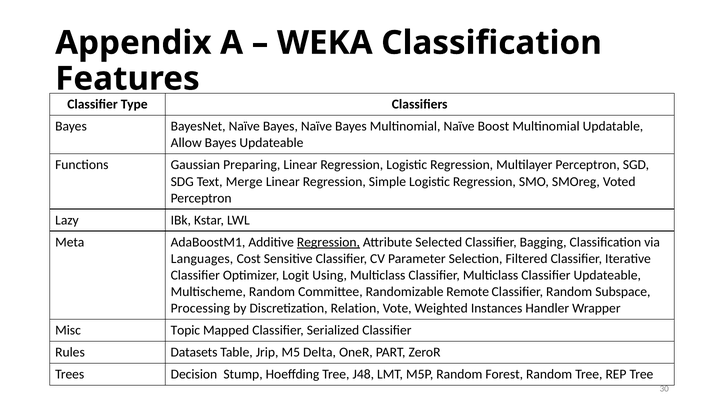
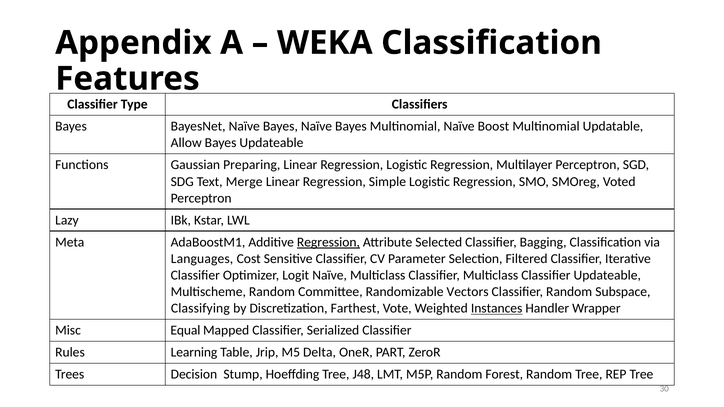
Logit Using: Using -> Naïve (330, 275)
Remote: Remote -> Vectors (468, 292)
Processing: Processing -> Classifying (200, 309)
Relation: Relation -> Farthest (355, 309)
Instances underline: none -> present (497, 309)
Topic: Topic -> Equal (185, 331)
Datasets: Datasets -> Learning (194, 353)
